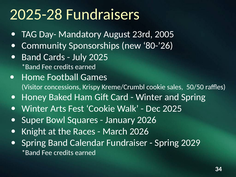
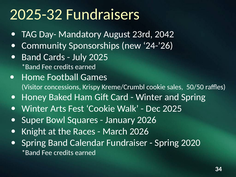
2025-28: 2025-28 -> 2025-32 (36, 14)
2005: 2005 -> 2042 (164, 34)
80-’26: 80-’26 -> 24-’26 (158, 46)
2029: 2029 -> 2020 (191, 143)
